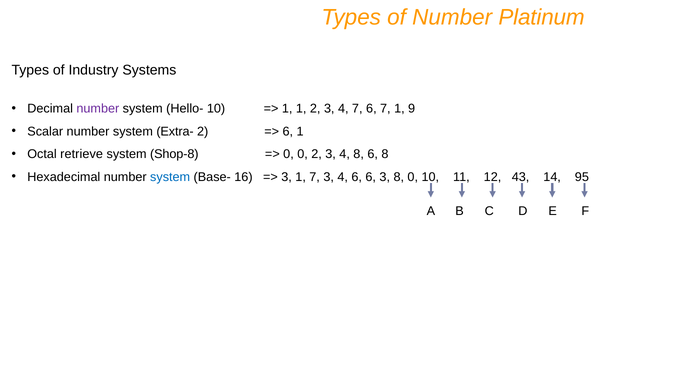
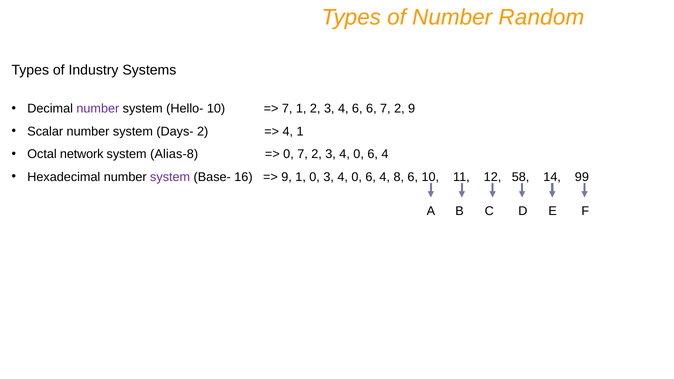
Platinum: Platinum -> Random (541, 18)
1: 1 -> 7 (287, 109)
4 7: 7 -> 6 (357, 109)
6 7 1: 1 -> 2 (399, 109)
Extra-: Extra- -> Days- (175, 131)
6: 6 -> 4 (288, 131)
retrieve: retrieve -> network (82, 154)
Shop-8: Shop-8 -> Alias-8 (174, 154)
0 0: 0 -> 7 (303, 154)
2 3 4 8: 8 -> 0 (359, 154)
8: 8 -> 4 (385, 154)
system colour: blue -> purple (170, 177)
3: 3 -> 9 (287, 177)
1 7: 7 -> 0 (315, 177)
6: 6 -> 0 (357, 177)
3: 3 -> 4 (385, 177)
8 0: 0 -> 6 (413, 177)
43: 43 -> 58 (521, 177)
95: 95 -> 99 (582, 177)
